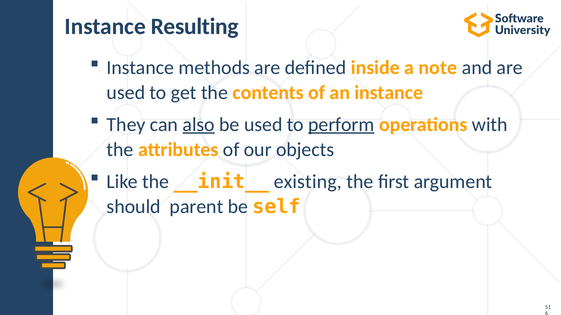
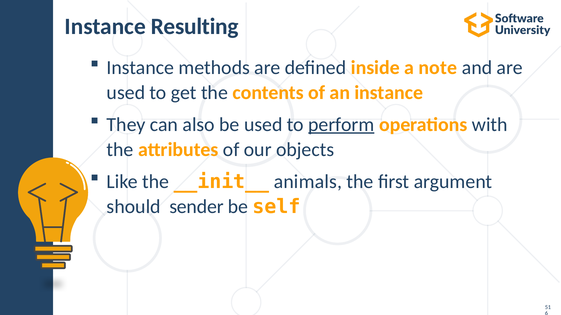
also underline: present -> none (199, 125)
existing: existing -> animals (308, 182)
parent: parent -> sender (197, 207)
